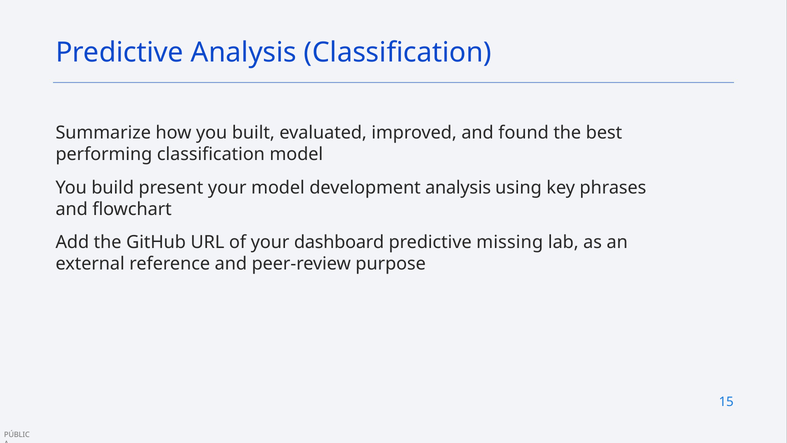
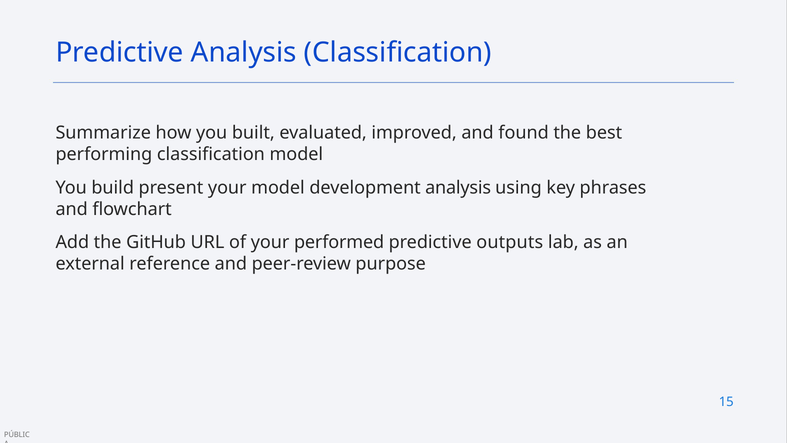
dashboard: dashboard -> performed (339, 242)
missing: missing -> outputs (510, 242)
